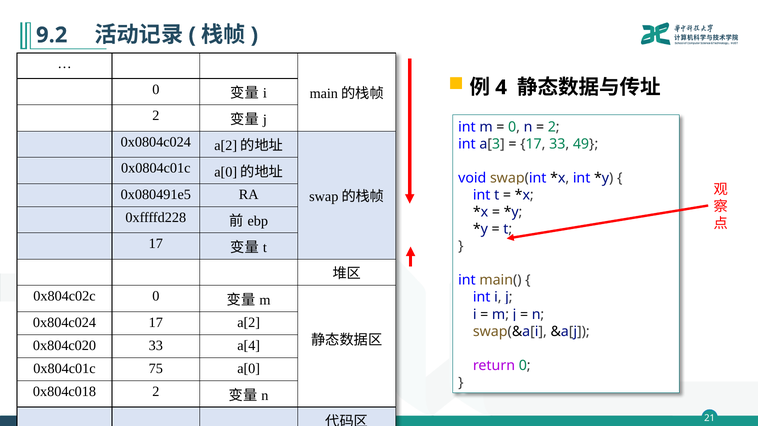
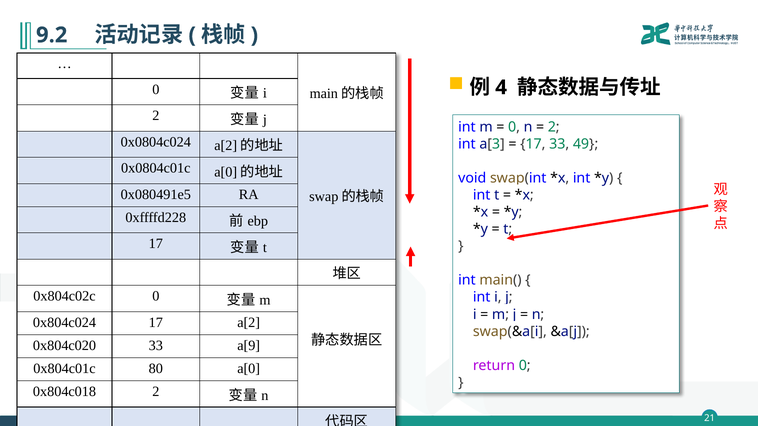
a[4: a[4 -> a[9 (249, 346)
75: 75 -> 80 (156, 369)
